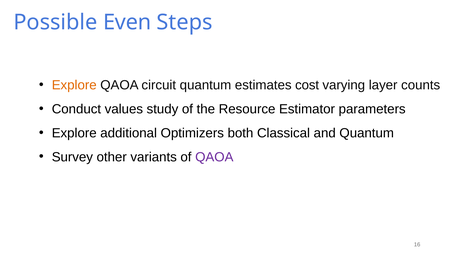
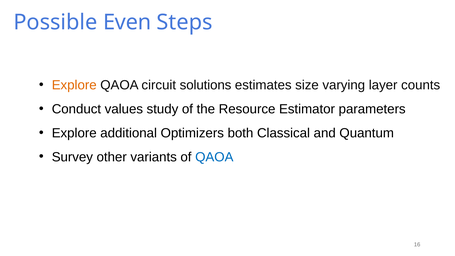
circuit quantum: quantum -> solutions (206, 85)
cost: cost -> size (307, 85)
QAOA colour: purple -> blue (214, 157)
